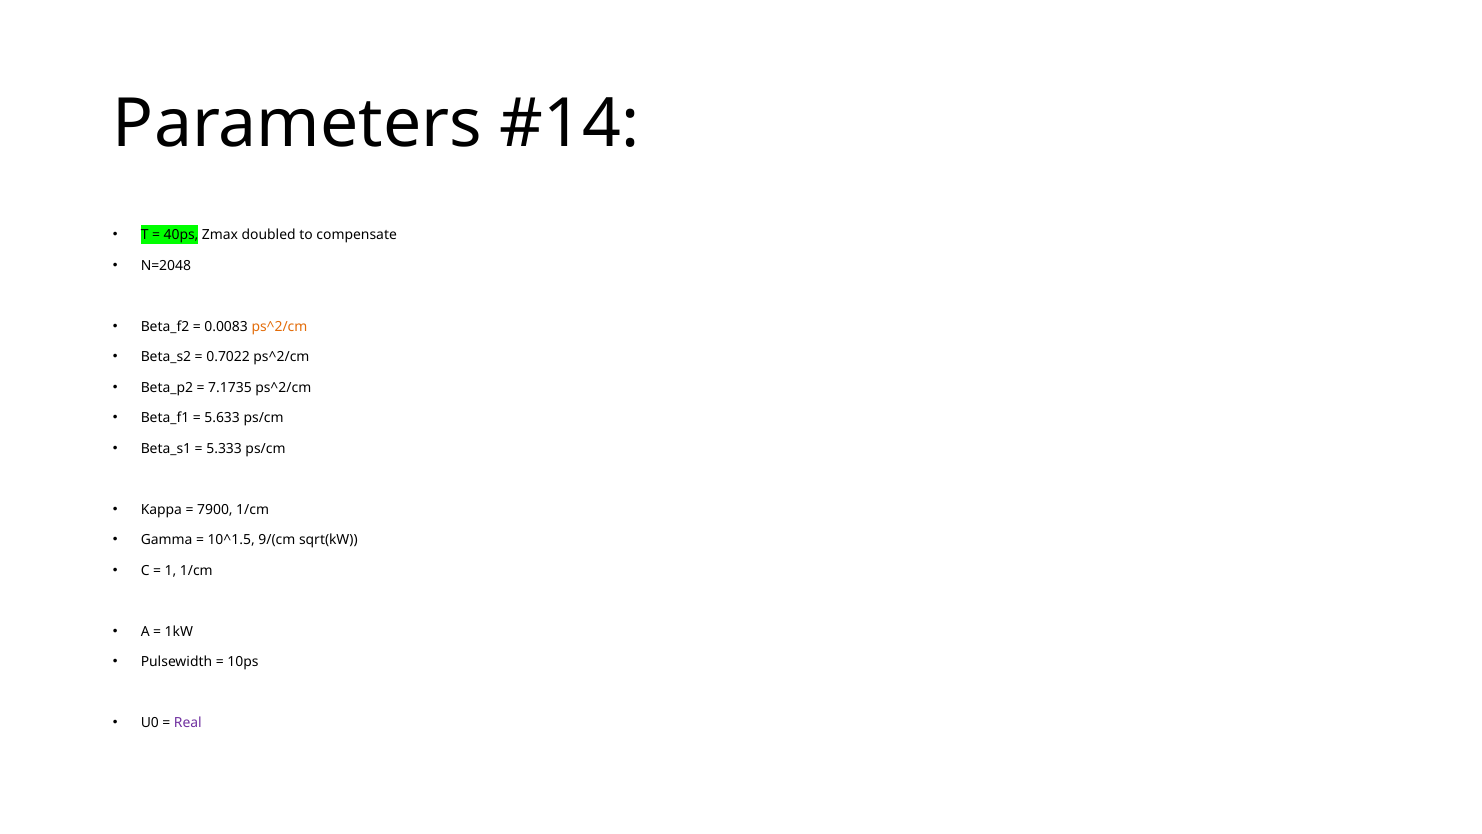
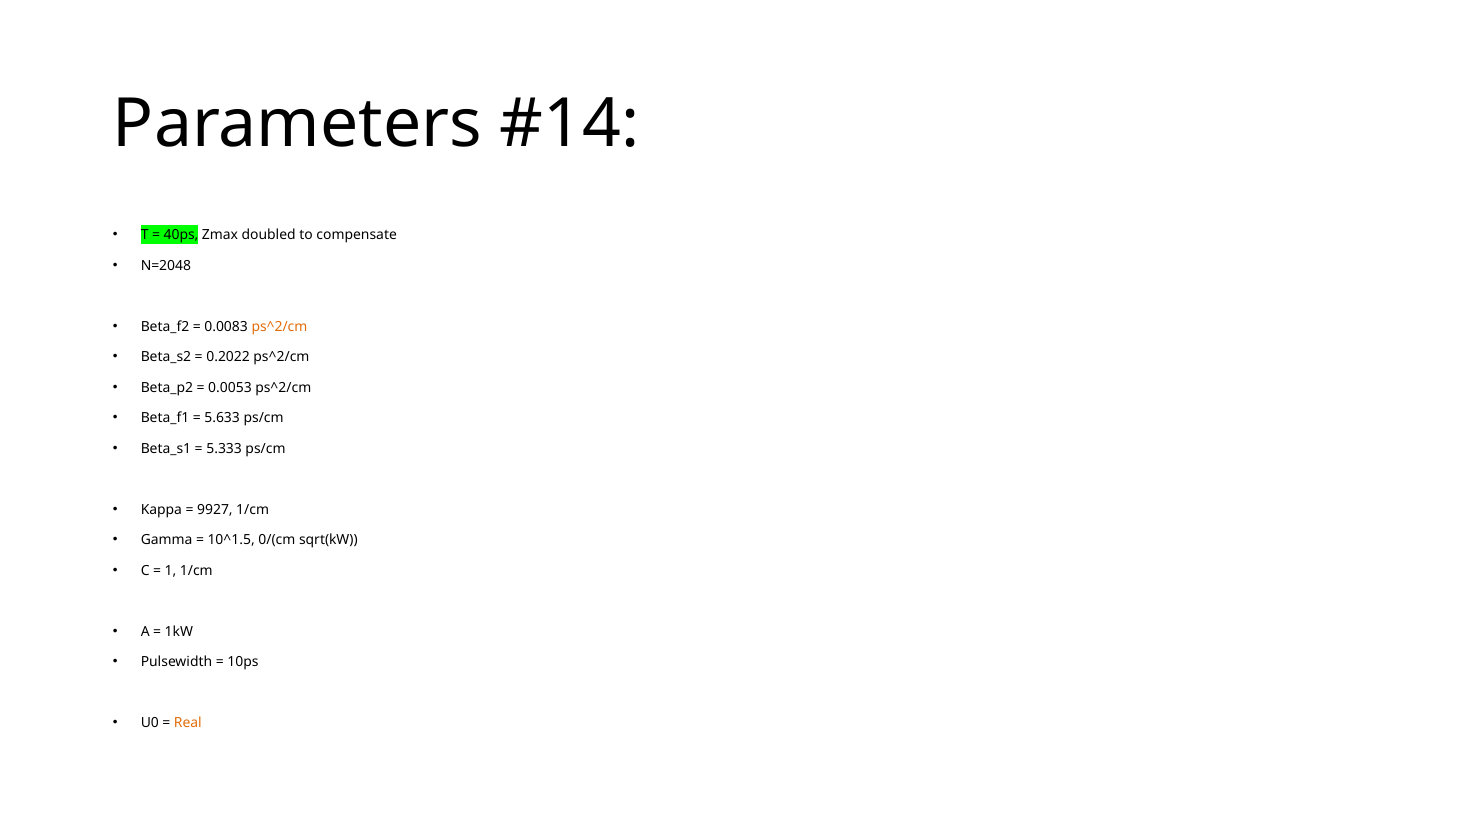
0.7022: 0.7022 -> 0.2022 (228, 357)
7.1735: 7.1735 -> 0.0053 (230, 387)
7900: 7900 -> 9927 (215, 509)
9/(cm: 9/(cm -> 0/(cm (277, 540)
Real colour: purple -> orange (188, 723)
